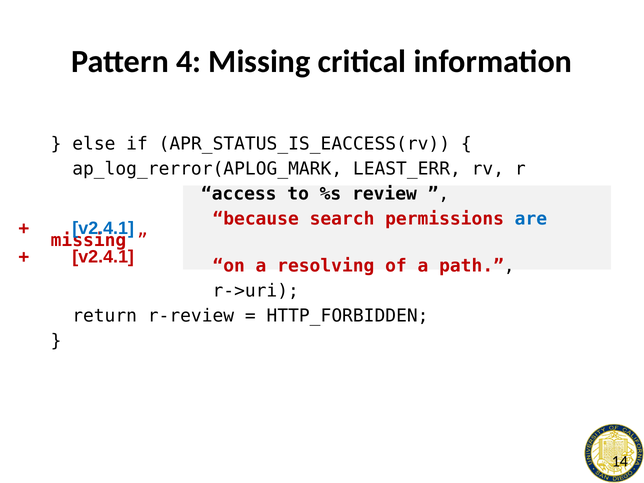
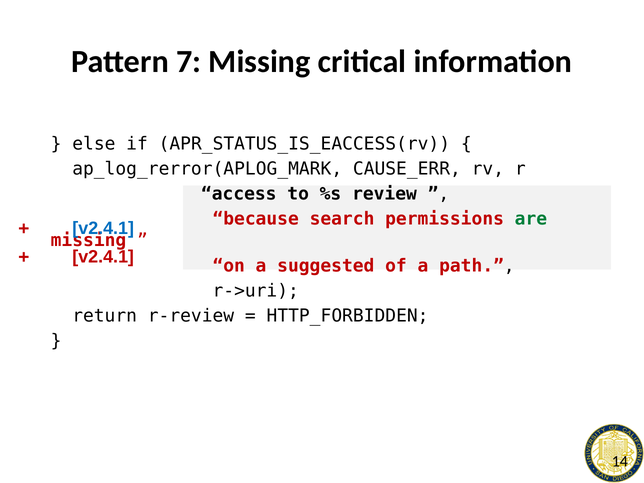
4: 4 -> 7 (189, 62)
LEAST_ERR: LEAST_ERR -> CAUSE_ERR (407, 169)
are colour: blue -> green (531, 219)
resolving: resolving -> suggested (326, 266)
